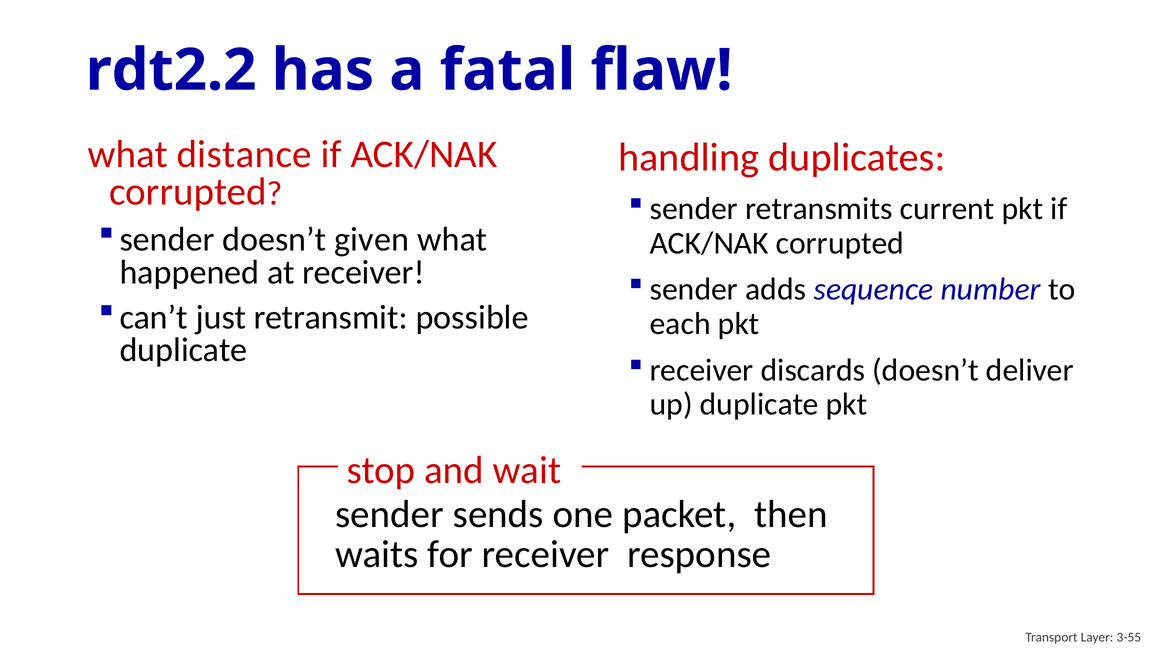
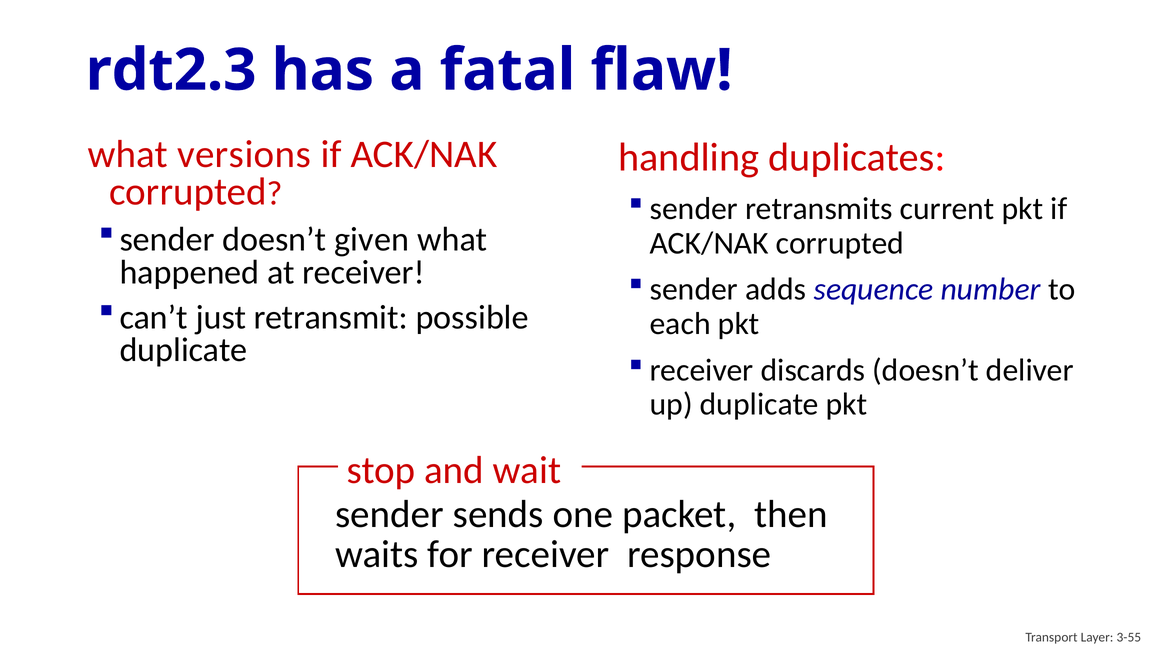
rdt2.2: rdt2.2 -> rdt2.3 (171, 70)
distance: distance -> versions (244, 155)
